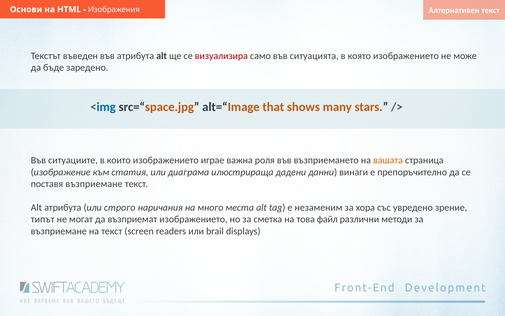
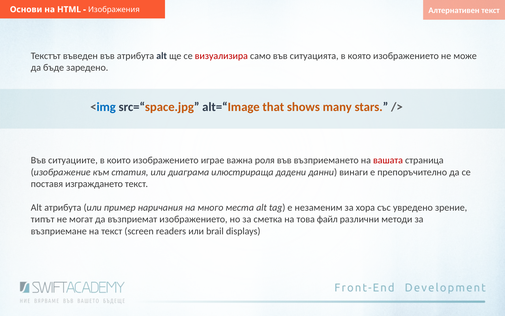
вашата colour: orange -> red (388, 160)
поставя възприемане: възприемане -> изграждането (94, 184)
строго: строго -> пример (120, 207)
